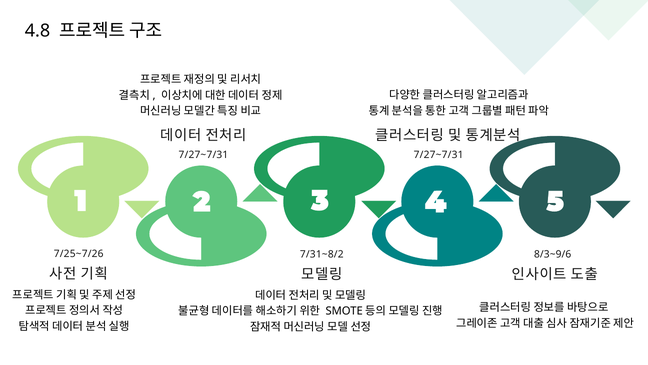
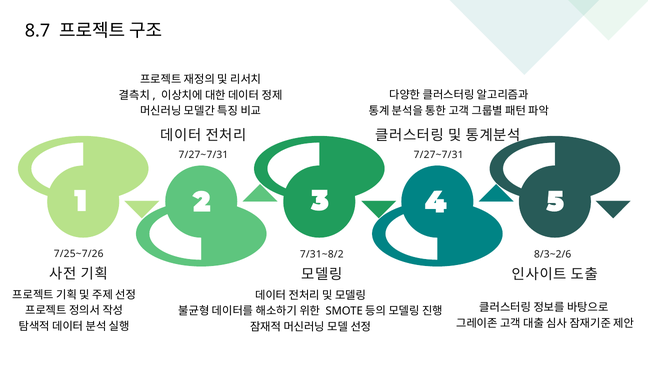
4.8: 4.8 -> 8.7 (38, 31)
8/3~9/6: 8/3~9/6 -> 8/3~2/6 (553, 254)
